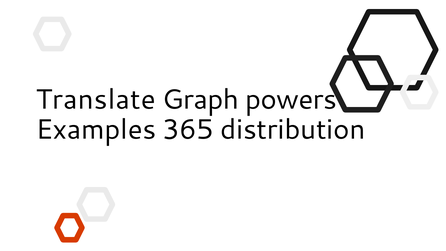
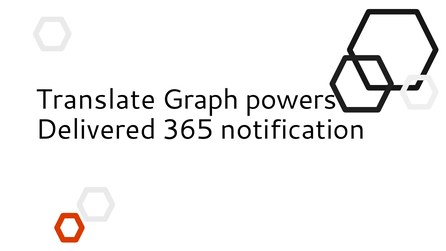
Examples: Examples -> Delivered (96, 130)
distribution: distribution -> notification (293, 130)
